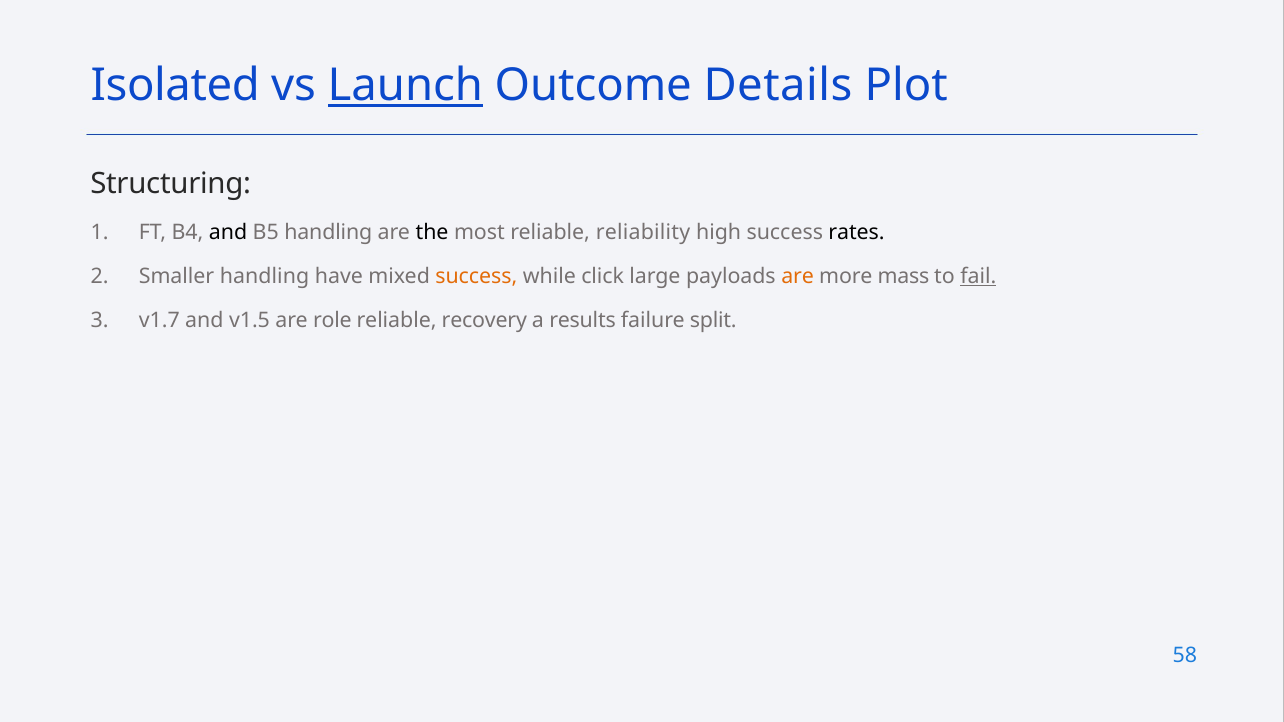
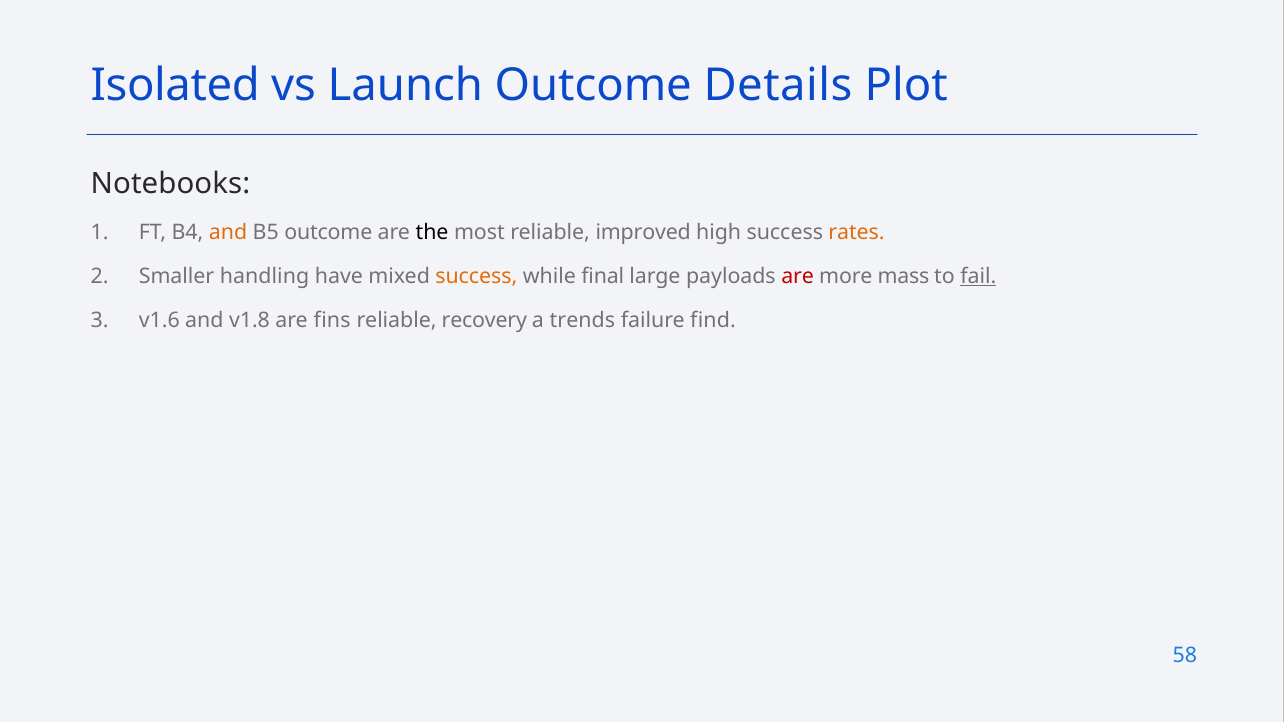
Launch underline: present -> none (405, 86)
Structuring: Structuring -> Notebooks (170, 184)
and colour: black -> orange (228, 232)
B5 handling: handling -> outcome (328, 232)
reliability: reliability -> improved (643, 232)
rates colour: black -> orange (857, 232)
click: click -> final (603, 277)
are colour: orange -> red (798, 277)
v1.7: v1.7 -> v1.6 (159, 321)
v1.5: v1.5 -> v1.8 (249, 321)
role: role -> fins (332, 321)
results: results -> trends (582, 321)
split: split -> find (713, 321)
